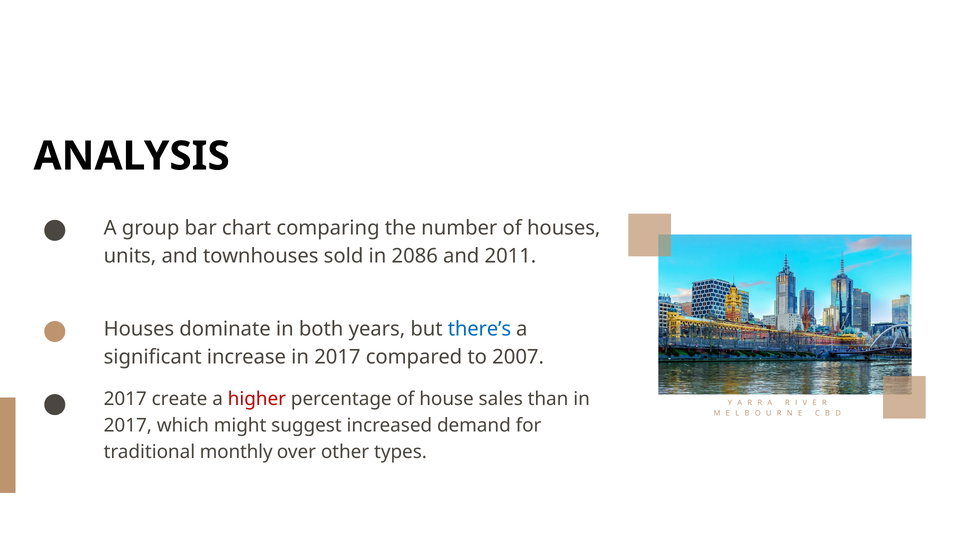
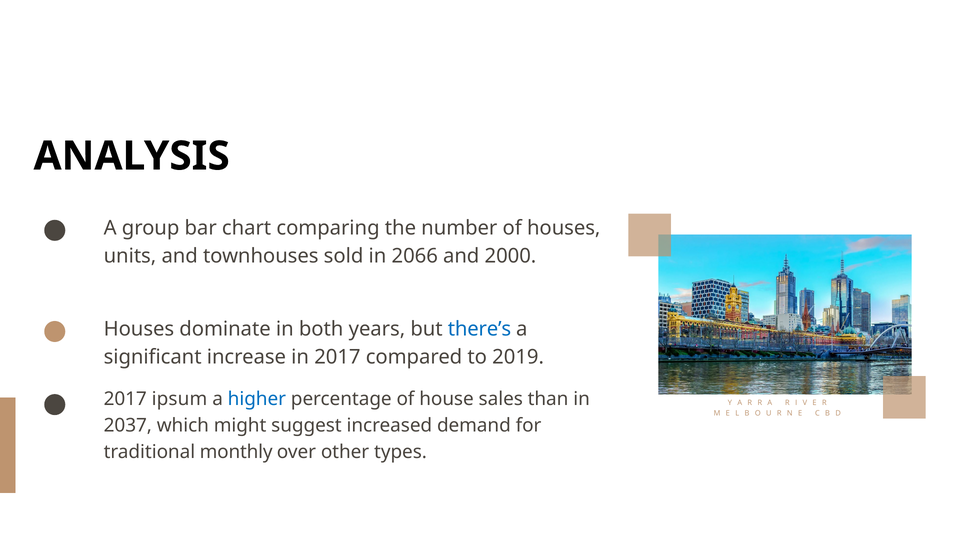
2086: 2086 -> 2066 (415, 256)
2011: 2011 -> 2000 (510, 256)
2007: 2007 -> 2019 (518, 357)
create: create -> ipsum (179, 399)
higher colour: red -> blue (257, 399)
2017: 2017 -> 2037 (128, 425)
